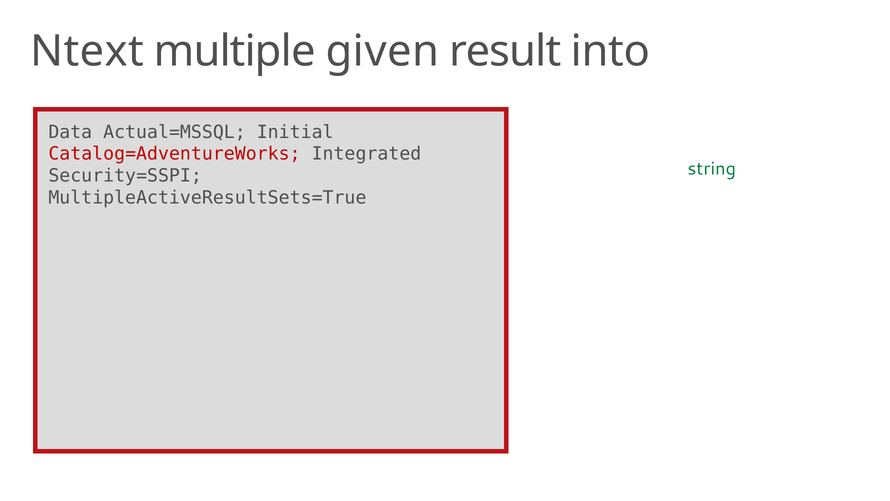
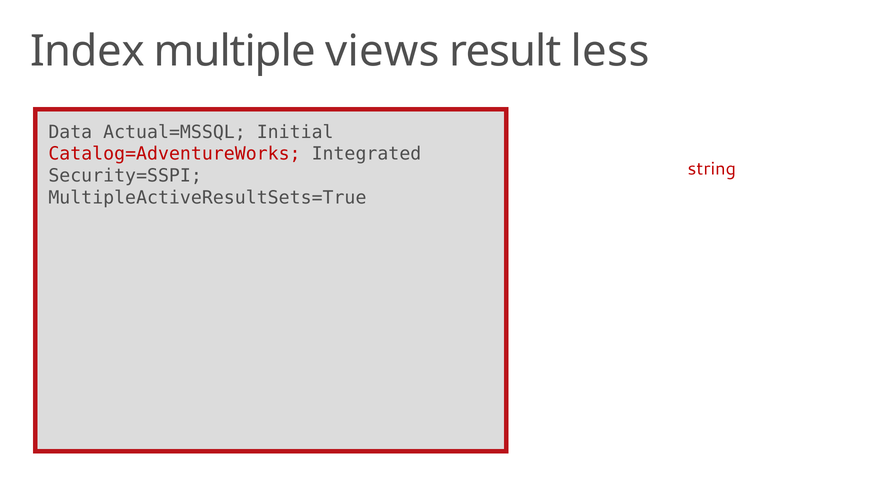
Ntext: Ntext -> Index (87, 51)
given: given -> views (382, 51)
into: into -> less (610, 51)
string colour: green -> red (712, 169)
